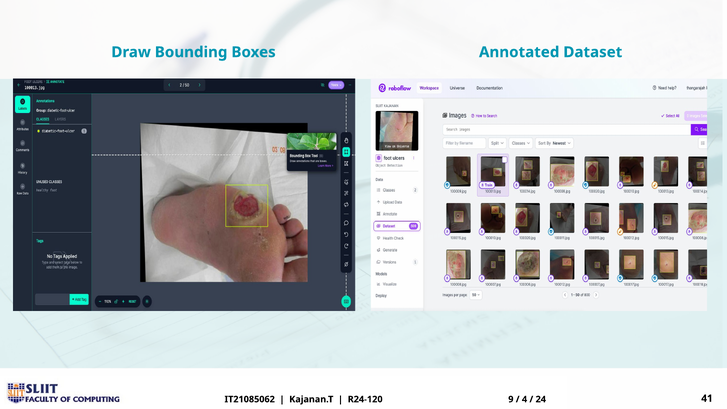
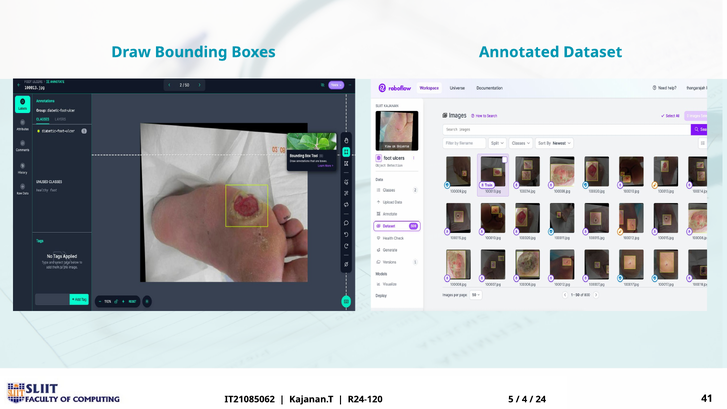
9: 9 -> 5 (511, 399)
